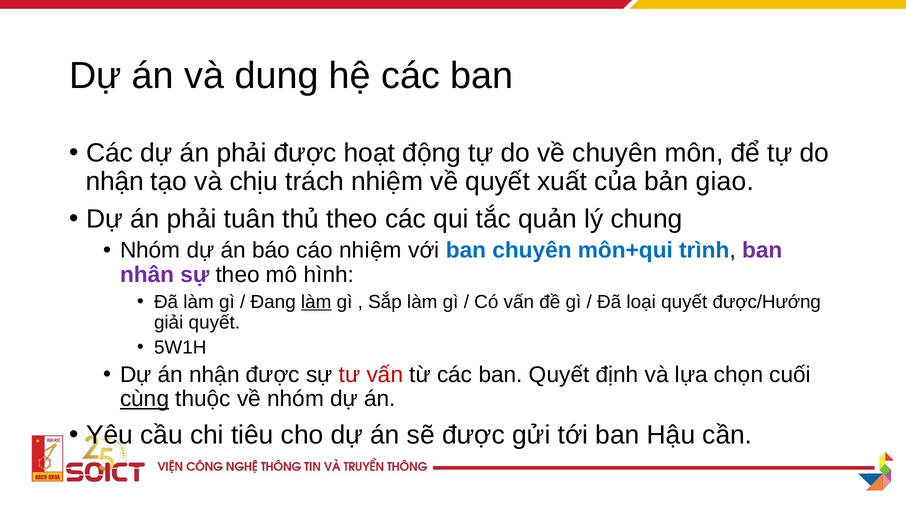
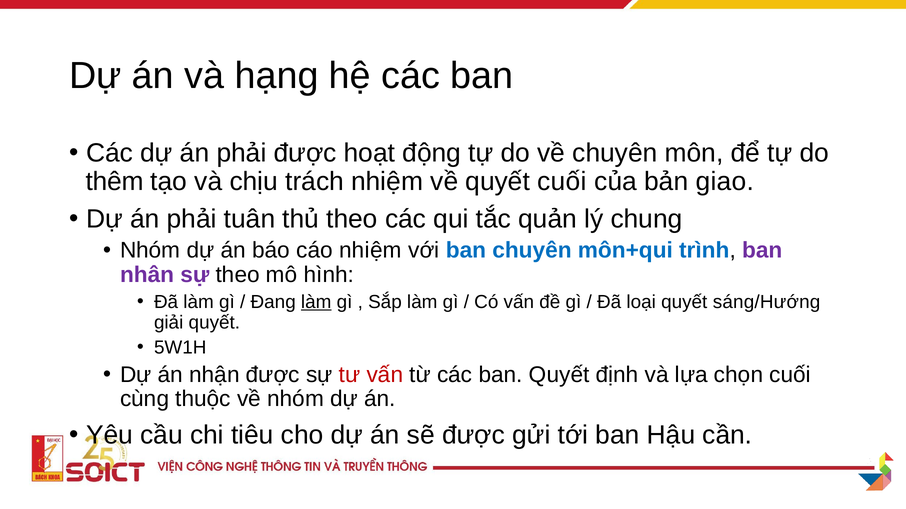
dung: dung -> hạng (277, 76)
nhận: nhận -> thêm (115, 182)
quyết xuất: xuất -> cuối (562, 182)
được/Hướng: được/Hướng -> sáng/Hướng (767, 302)
cùng underline: present -> none (145, 399)
